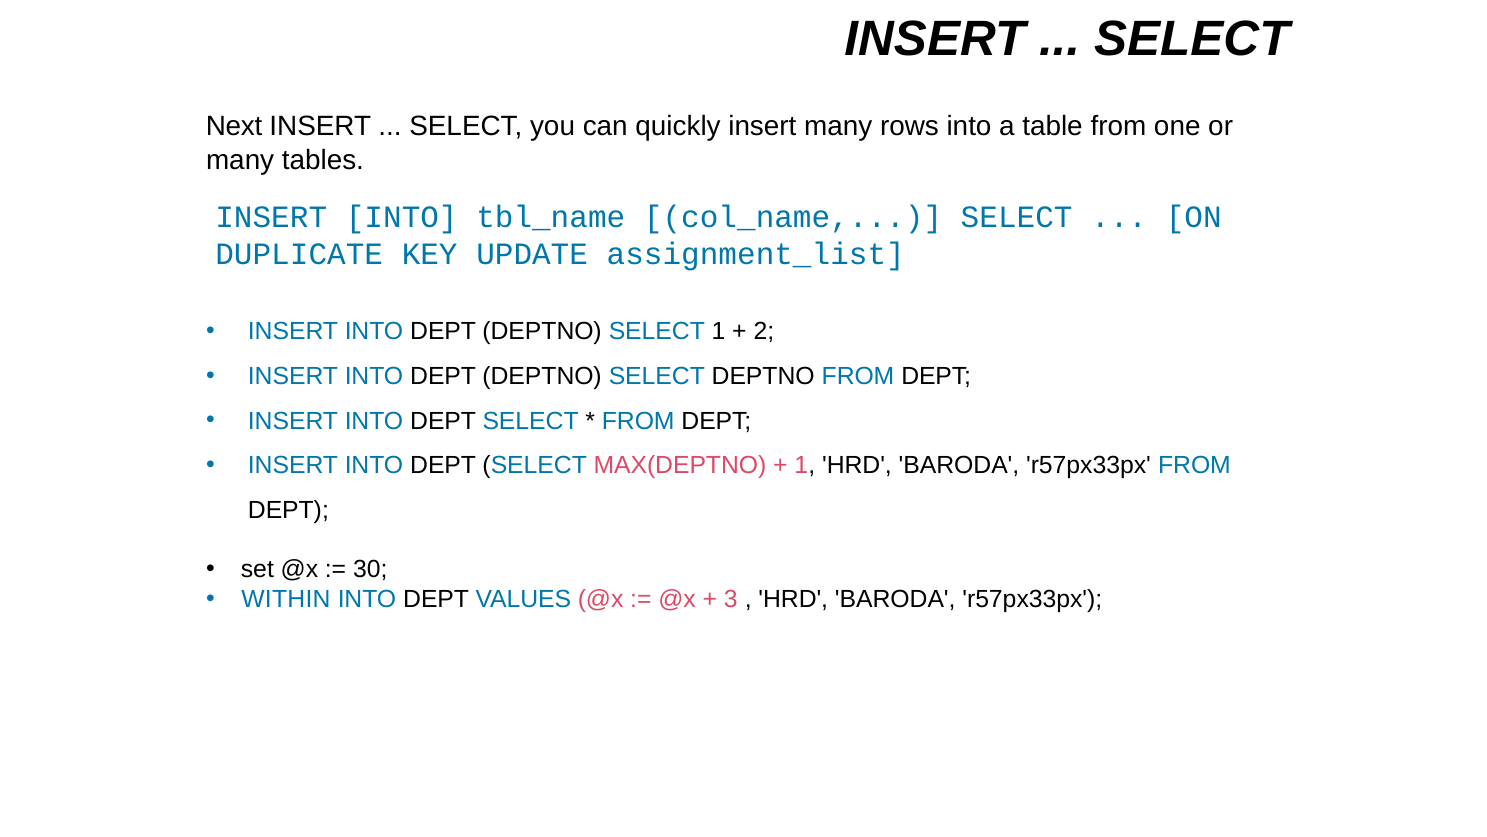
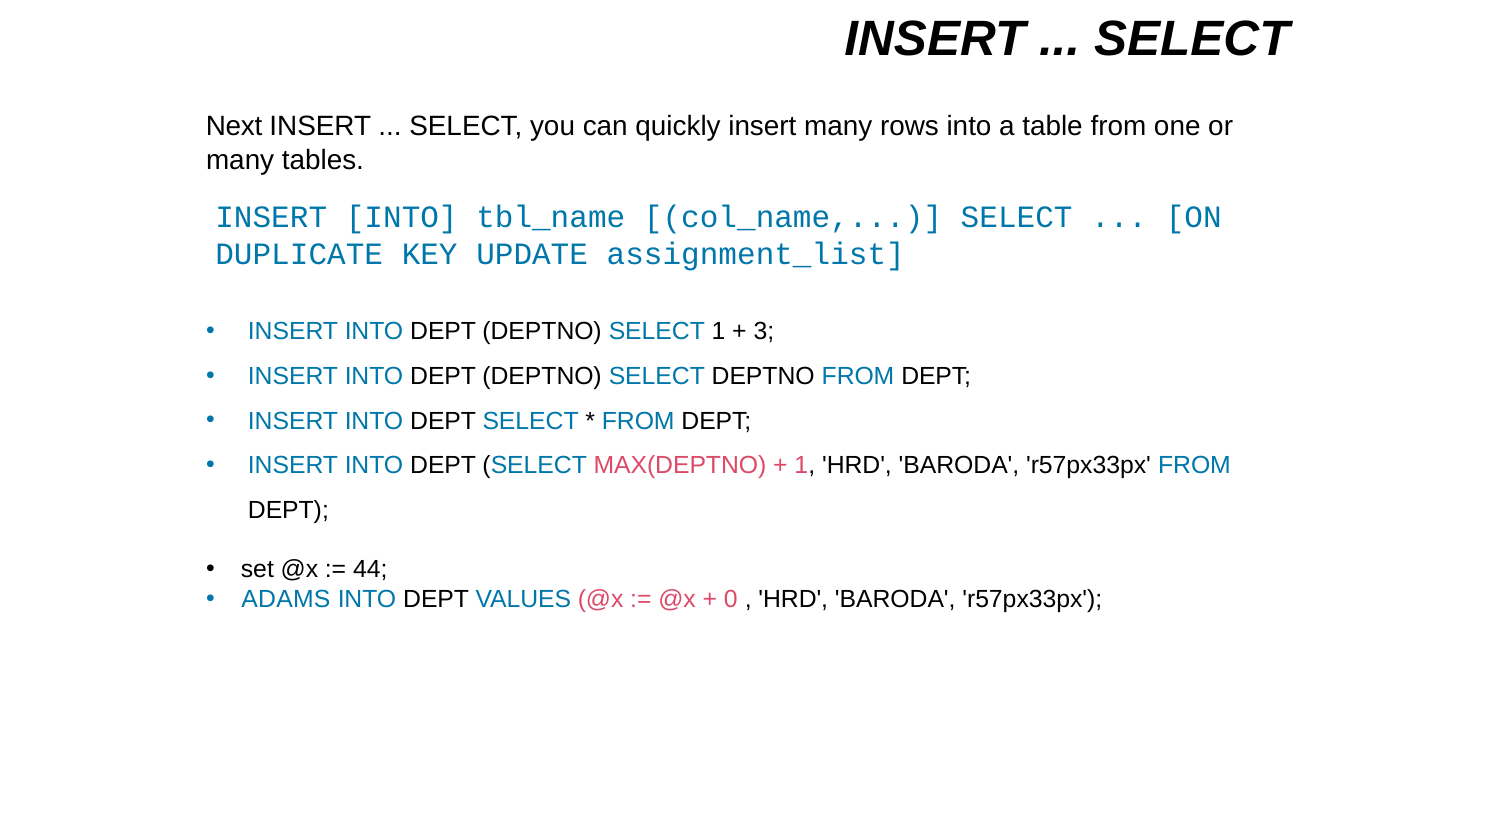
2: 2 -> 3 (764, 332)
30: 30 -> 44 (370, 569)
WITHIN: WITHIN -> ADAMS (286, 599)
3: 3 -> 0 (731, 599)
